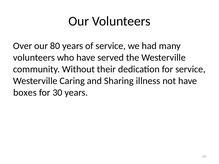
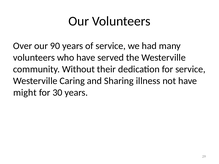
80: 80 -> 90 (55, 46)
boxes: boxes -> might (25, 93)
